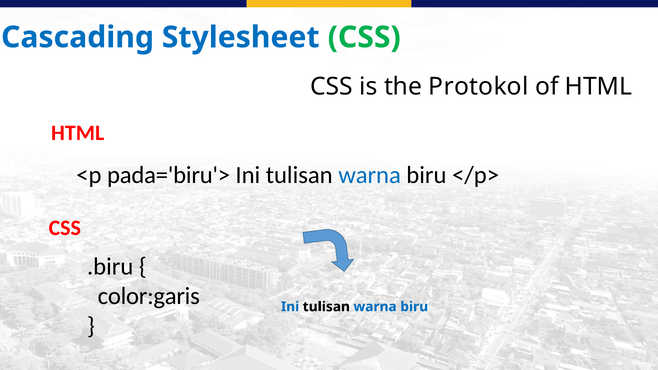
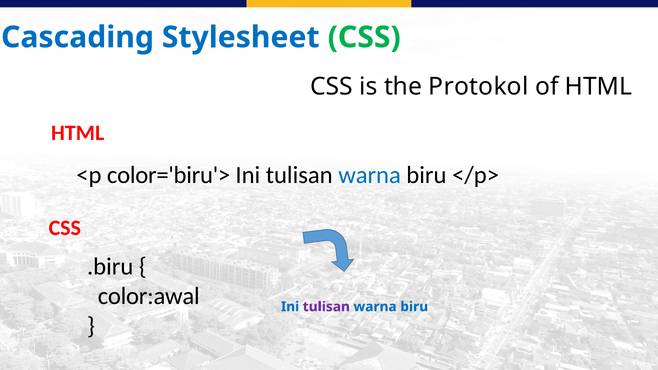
pada='biru'>: pada='biru'> -> color='biru'> (169, 175)
color:garis: color:garis -> color:awal (149, 296)
tulisan colour: black -> purple (326, 307)
